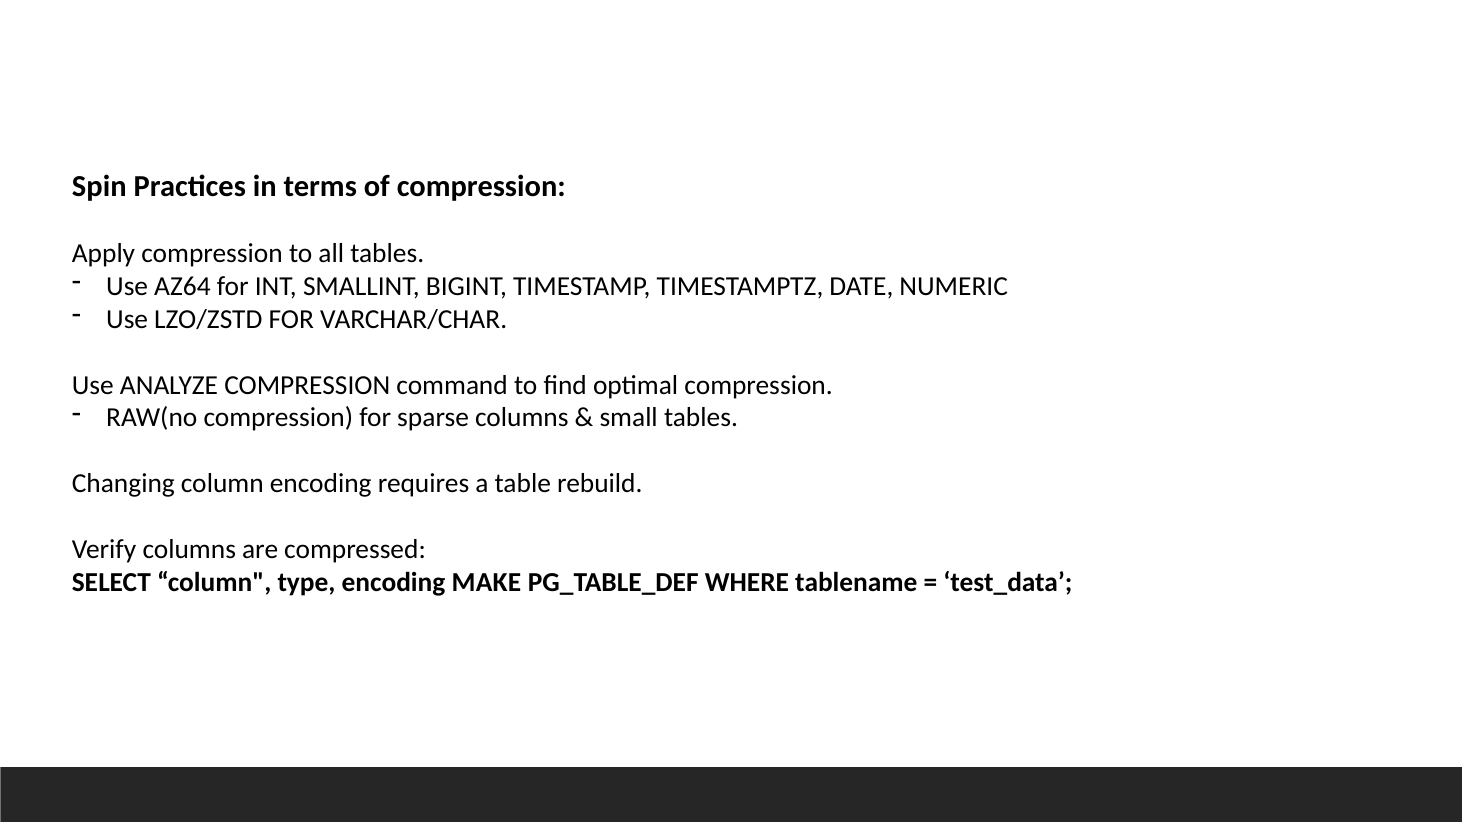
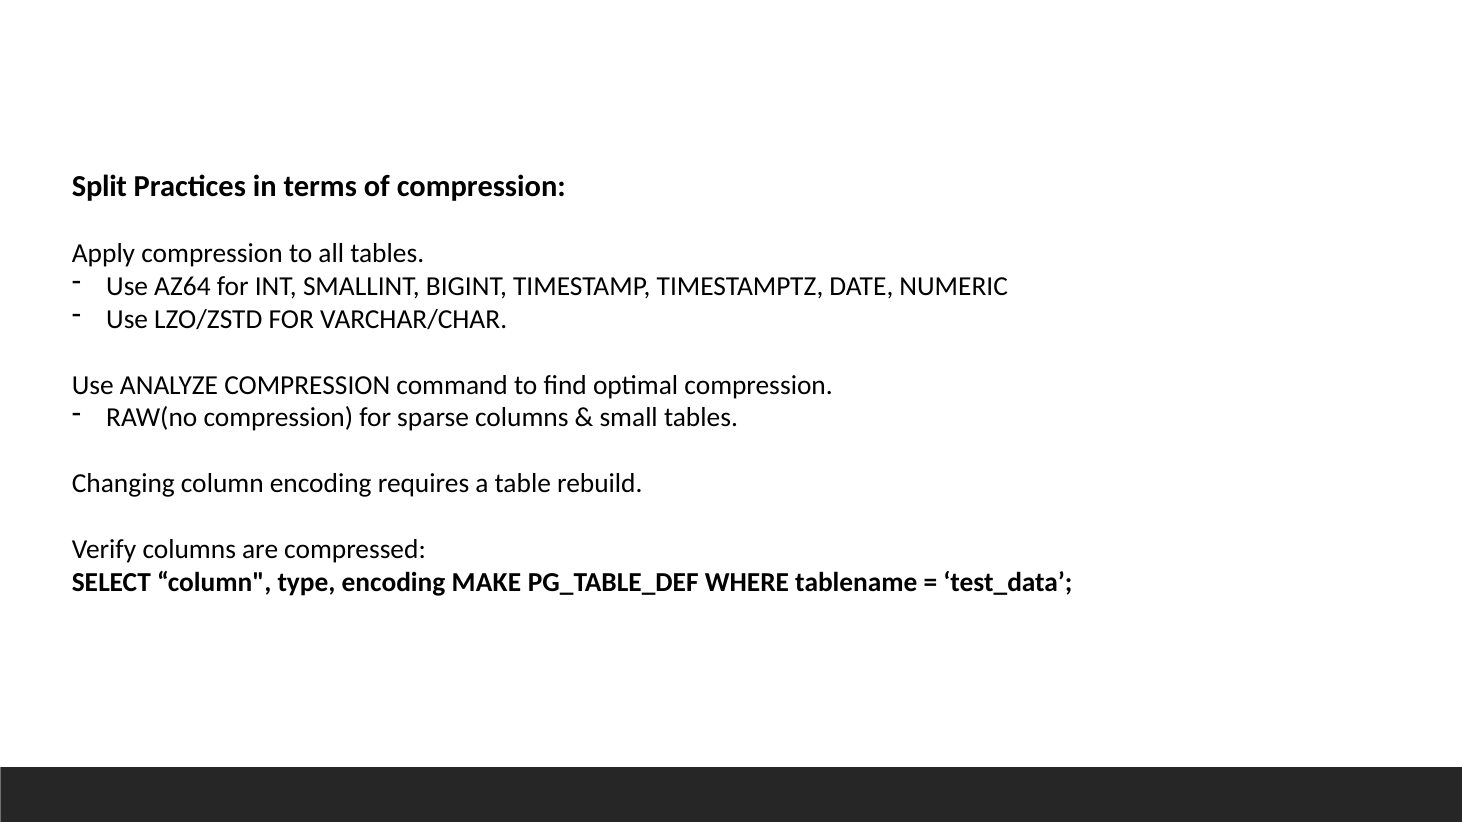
Spin: Spin -> Split (99, 186)
